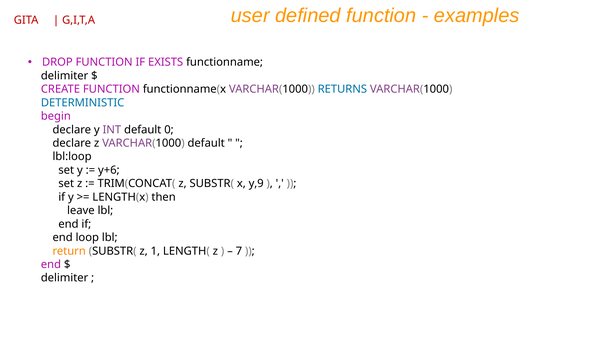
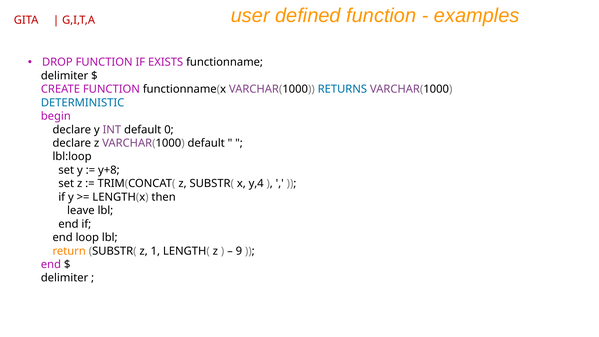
y+6: y+6 -> y+8 (109, 170)
y,9: y,9 -> y,4 (256, 184)
7: 7 -> 9 (239, 251)
